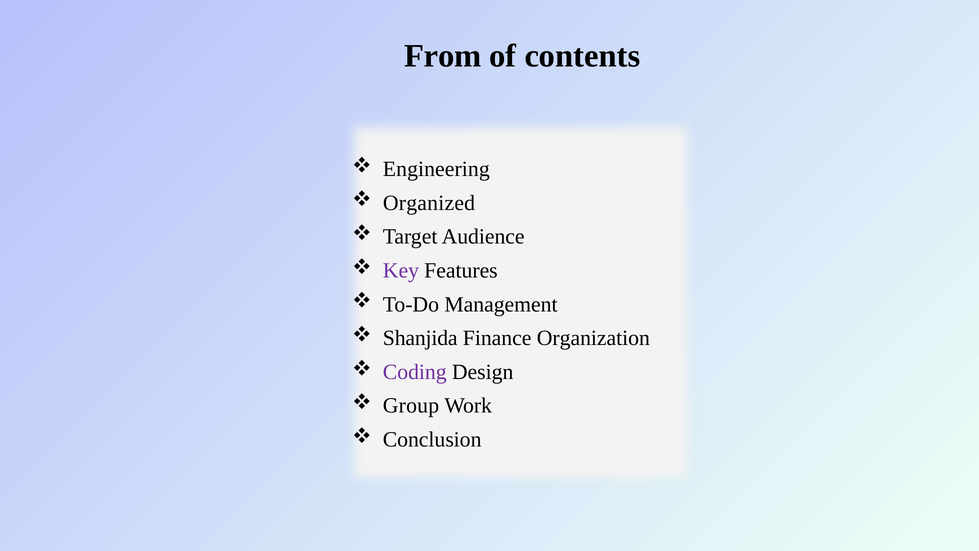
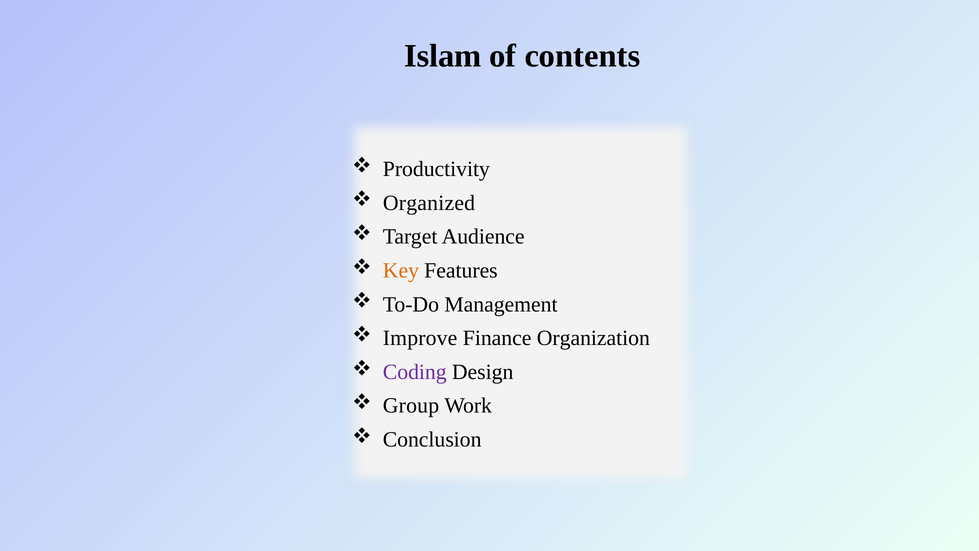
From: From -> Islam (443, 56)
Engineering: Engineering -> Productivity (436, 169)
Key colour: purple -> orange (401, 270)
Shanjida: Shanjida -> Improve (420, 338)
